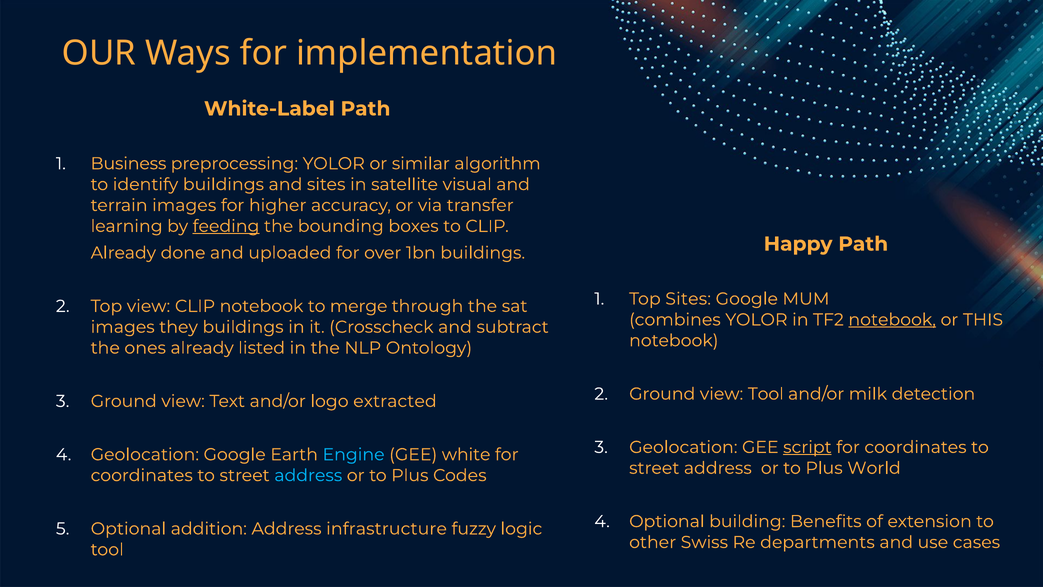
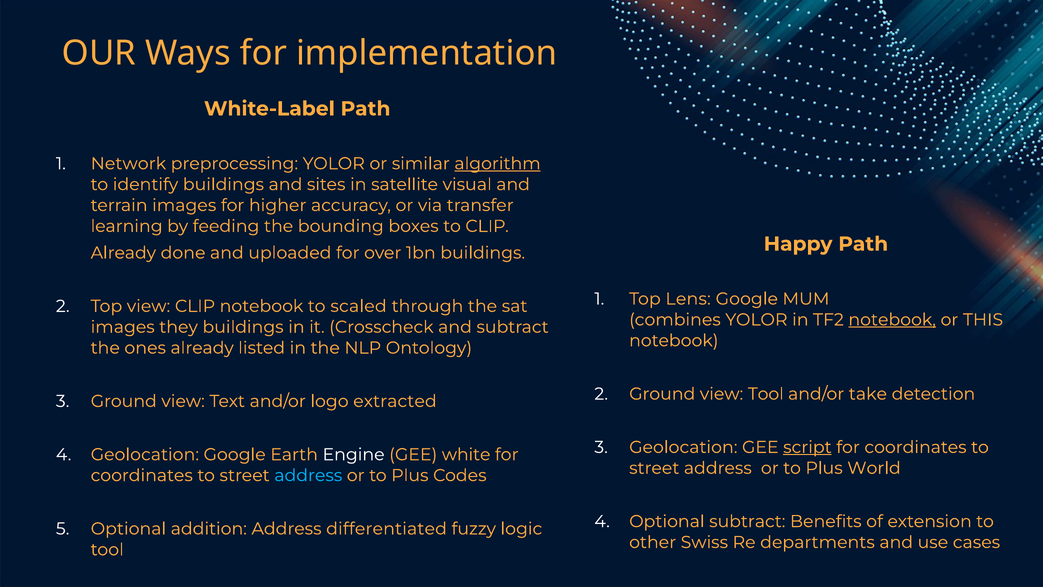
Business: Business -> Network (128, 163)
algorithm underline: none -> present (497, 163)
feeding underline: present -> none (226, 226)
Top Sites: Sites -> Lens (688, 299)
merge: merge -> scaled (359, 306)
milk: milk -> take (868, 394)
Engine colour: light blue -> white (354, 454)
Optional building: building -> subtract (747, 521)
infrastructure: infrastructure -> differentiated (387, 528)
